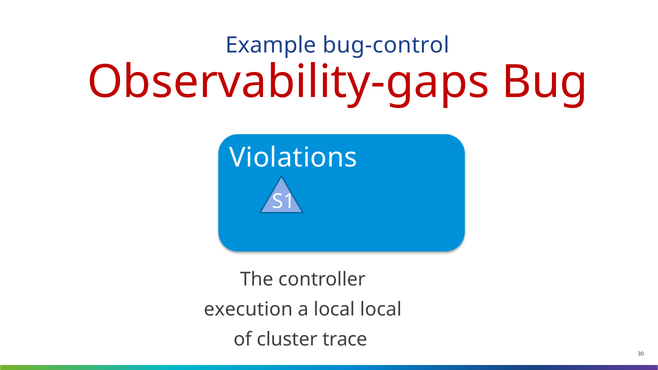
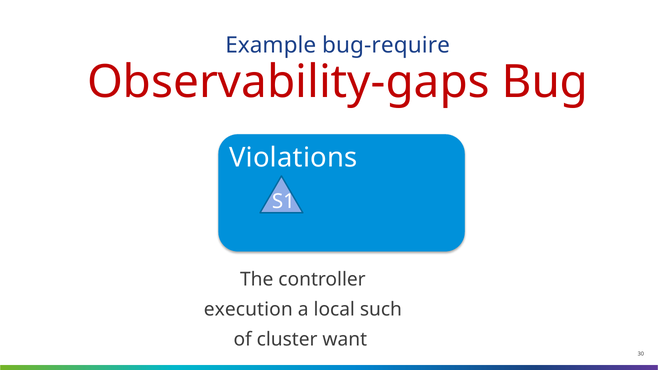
bug-control: bug-control -> bug-require (386, 45)
local local: local -> such (381, 310)
trace: trace -> want (345, 340)
